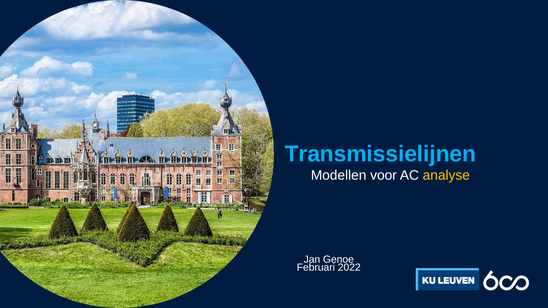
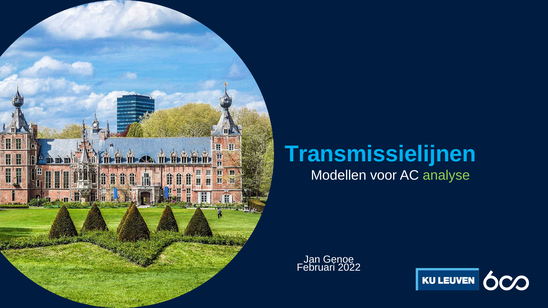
analyse colour: yellow -> light green (446, 176)
